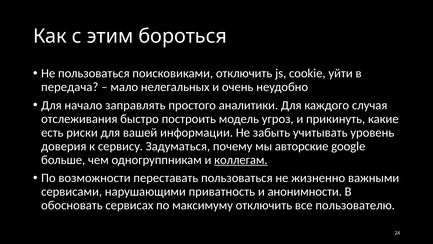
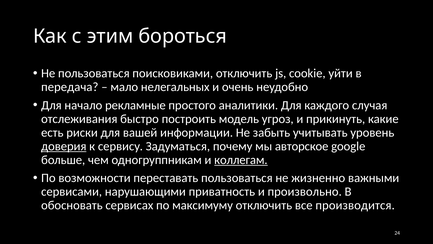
заправлять: заправлять -> рекламные (135, 105)
доверия underline: none -> present (64, 146)
авторские: авторские -> авторское (302, 146)
анонимности: анонимности -> произвольно (305, 191)
пользователю: пользователю -> производится (355, 205)
